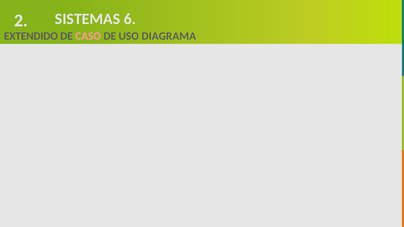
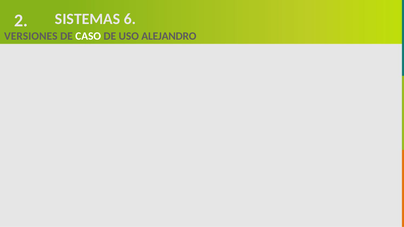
EXTENDIDO: EXTENDIDO -> VERSIONES (31, 36)
CASO colour: pink -> white (88, 36)
DIAGRAMA: DIAGRAMA -> ALEJANDRO (169, 36)
